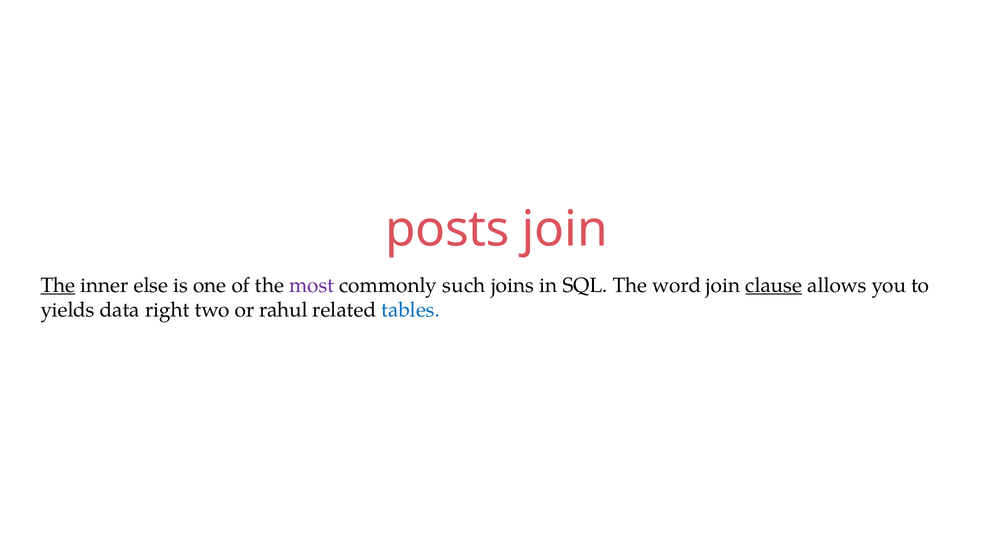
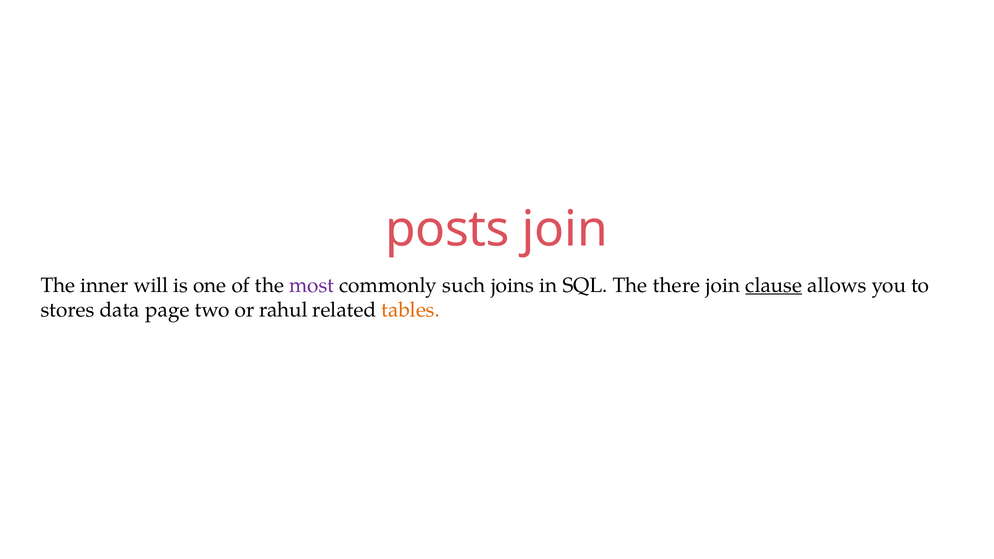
The underline: present -> none (58, 285)
else: else -> will (151, 285)
word: word -> there (677, 285)
yields: yields -> stores (68, 310)
right: right -> page (167, 310)
tables colour: blue -> orange (411, 310)
